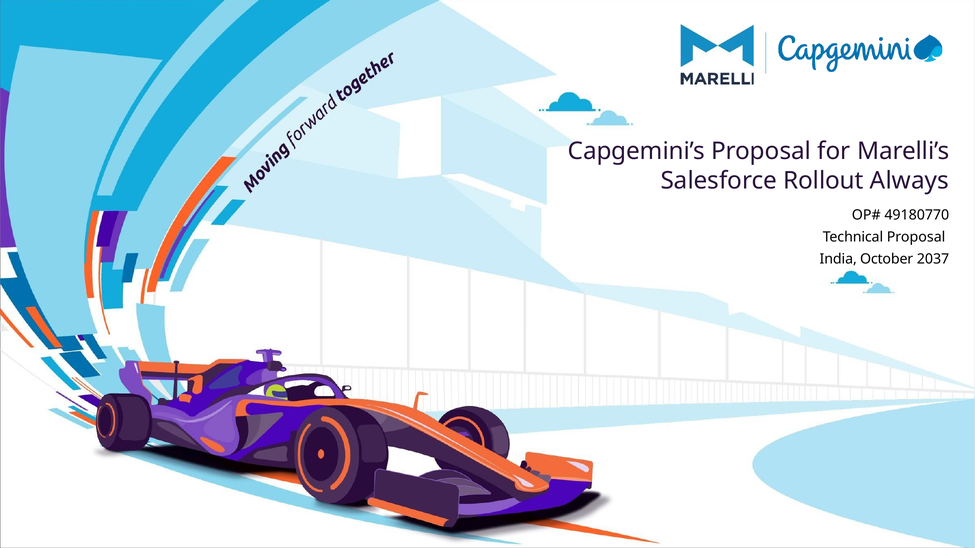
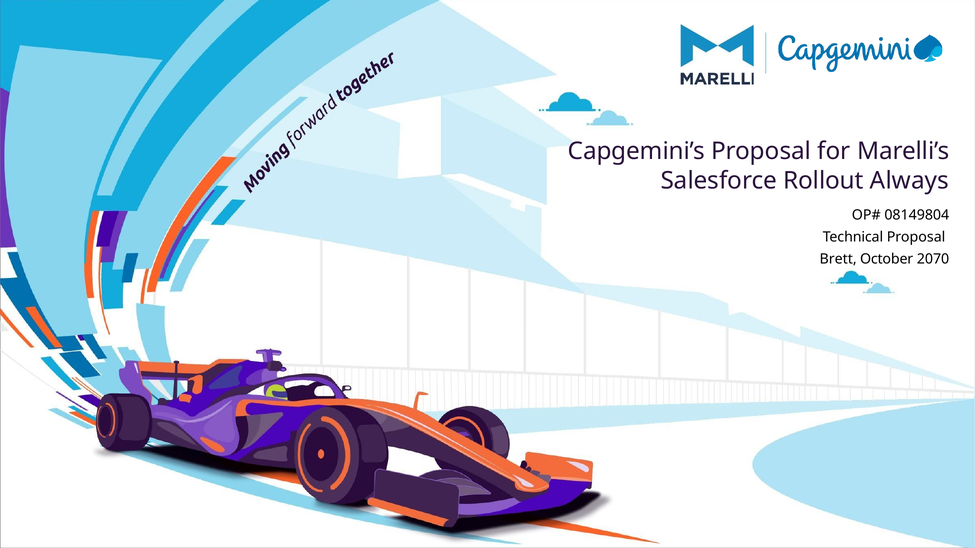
49180770: 49180770 -> 08149804 (917, 215)
India: India -> Brett (838, 259)
2037: 2037 -> 2070 (933, 259)
